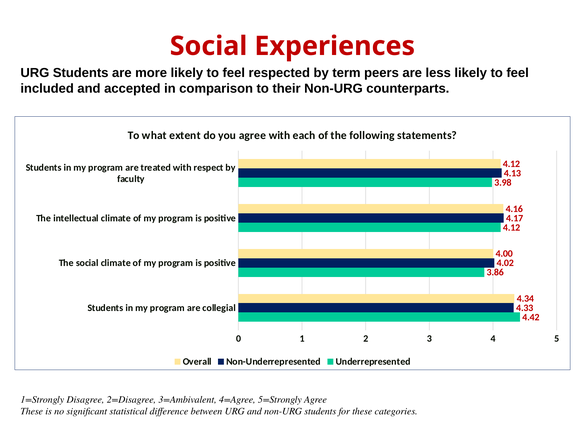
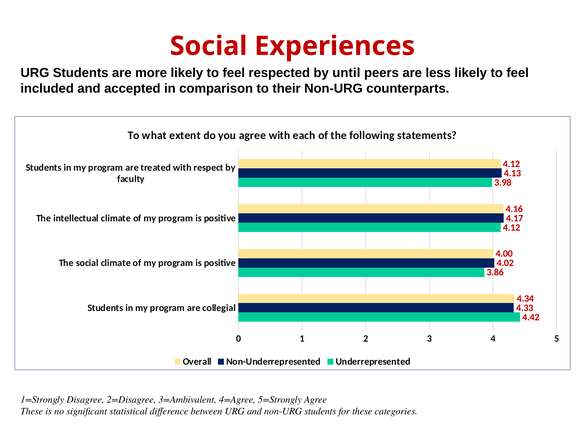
term: term -> until (346, 73)
